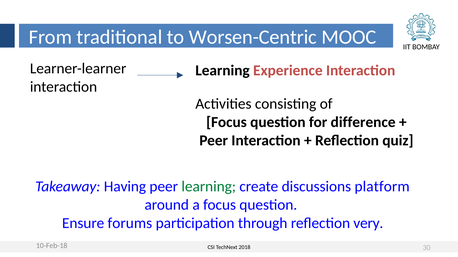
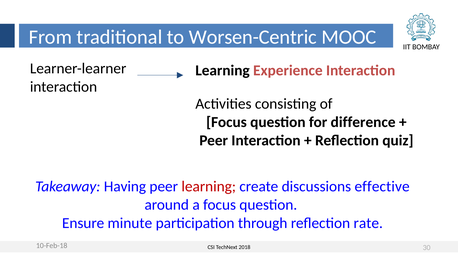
learning colour: green -> red (209, 187)
platform: platform -> effective (382, 187)
forums: forums -> minute (130, 224)
very: very -> rate (368, 224)
